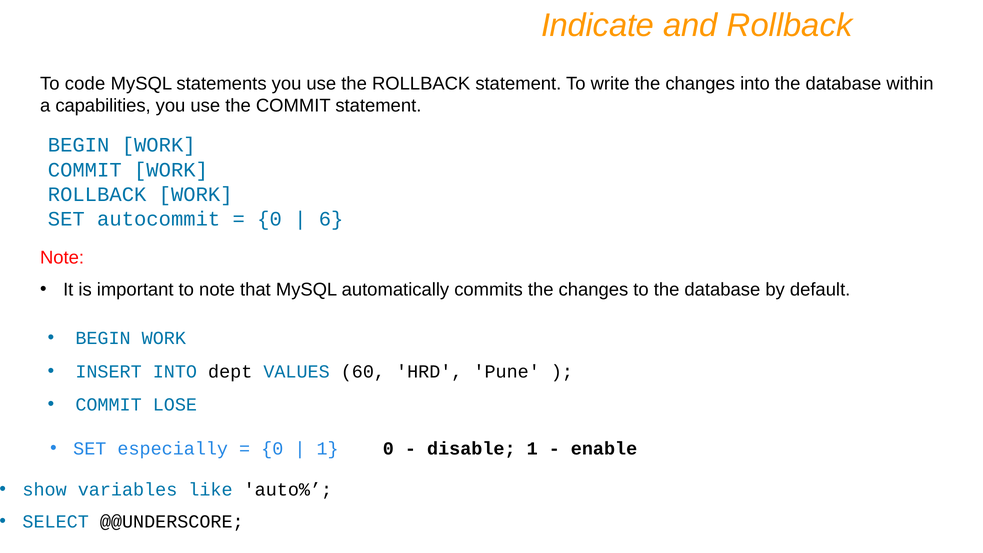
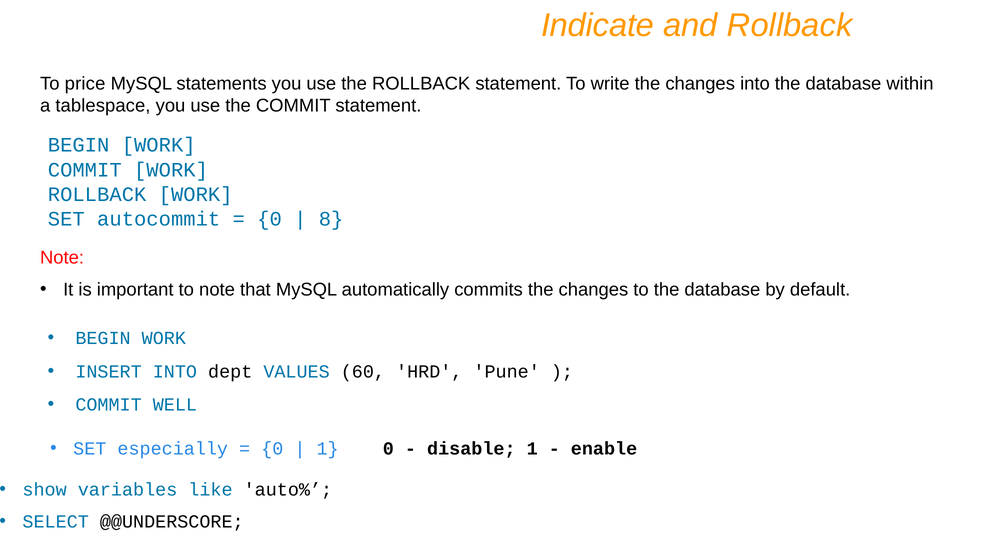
code: code -> price (85, 84)
capabilities: capabilities -> tablespace (103, 106)
6: 6 -> 8 (331, 219)
LOSE: LOSE -> WELL (175, 405)
